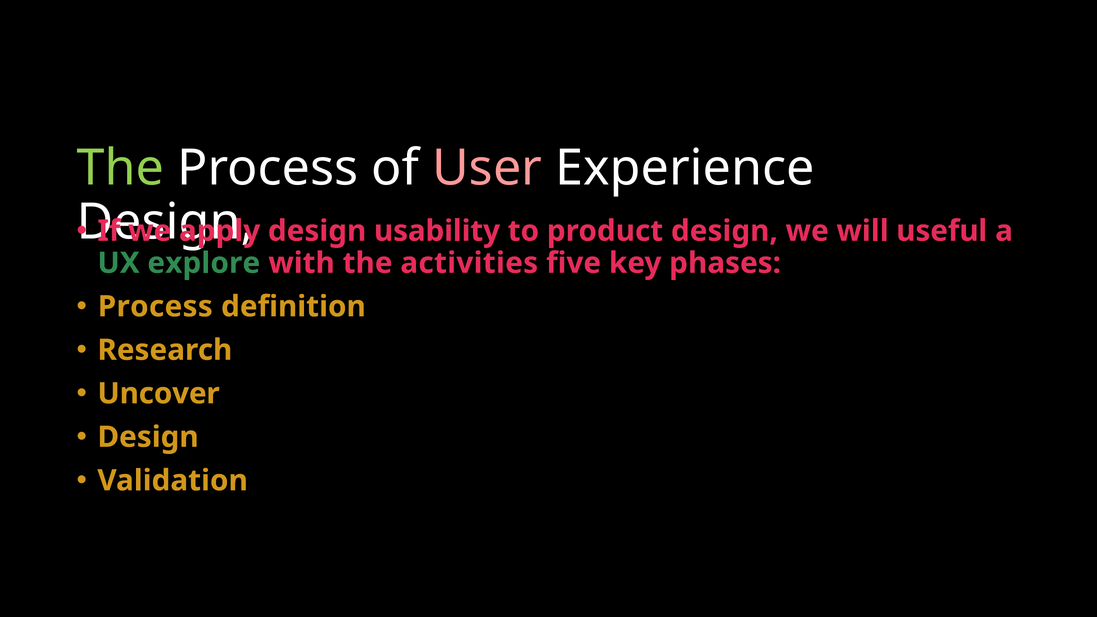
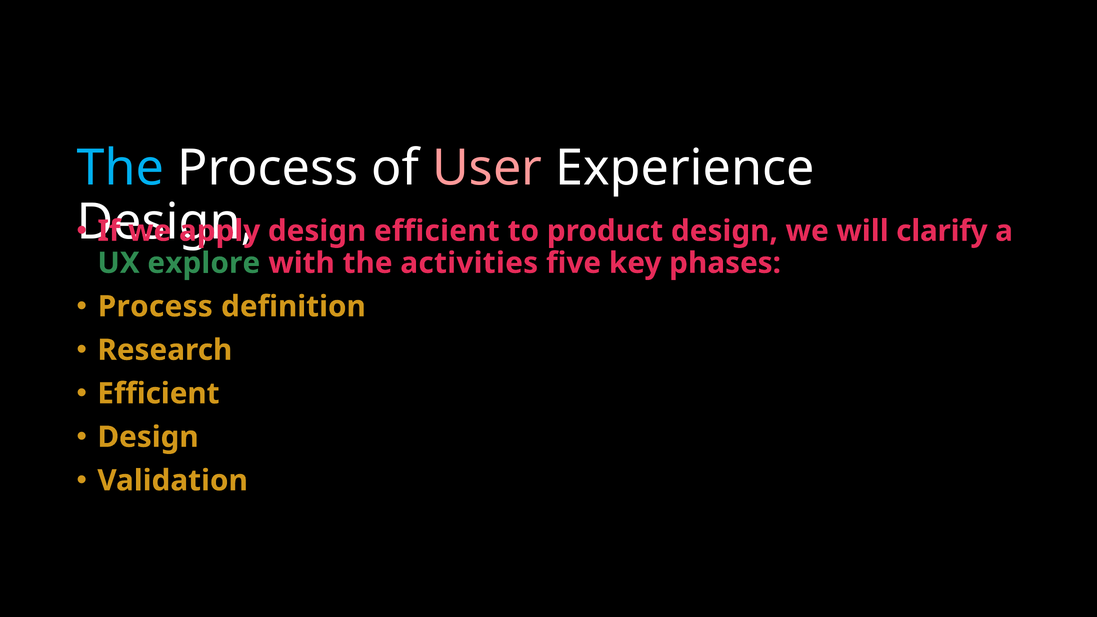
The colour: light green -> light blue (120, 168)
design usability: usability -> efficient (437, 231)
useful: useful -> clarify (942, 231)
Uncover: Uncover -> Efficient (158, 394)
